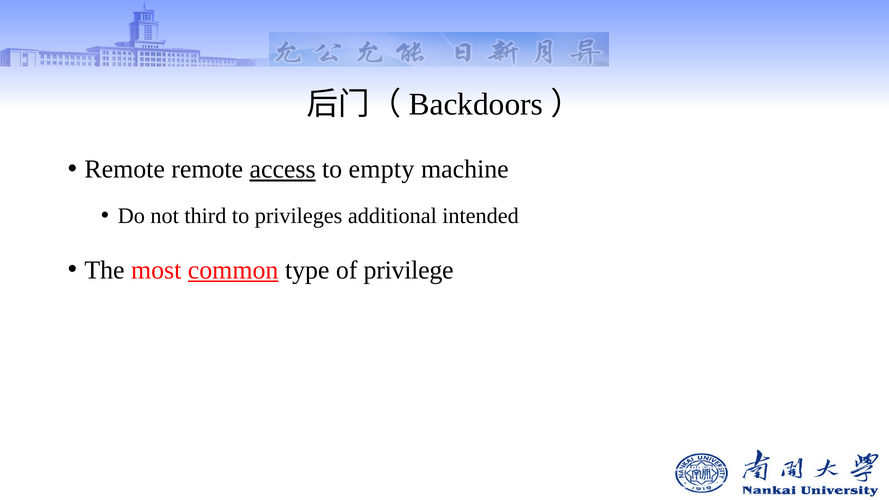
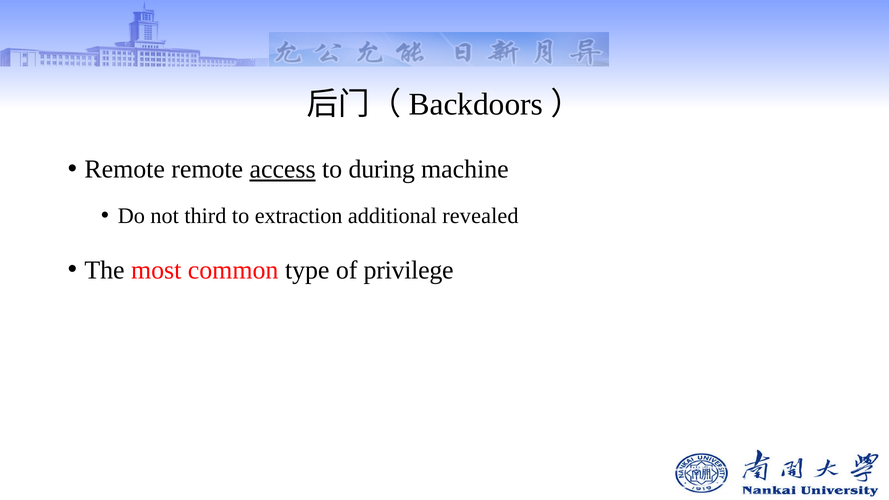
empty: empty -> during (382, 169)
privileges: privileges -> extraction (299, 216)
intended: intended -> revealed (480, 216)
common underline: present -> none (233, 270)
